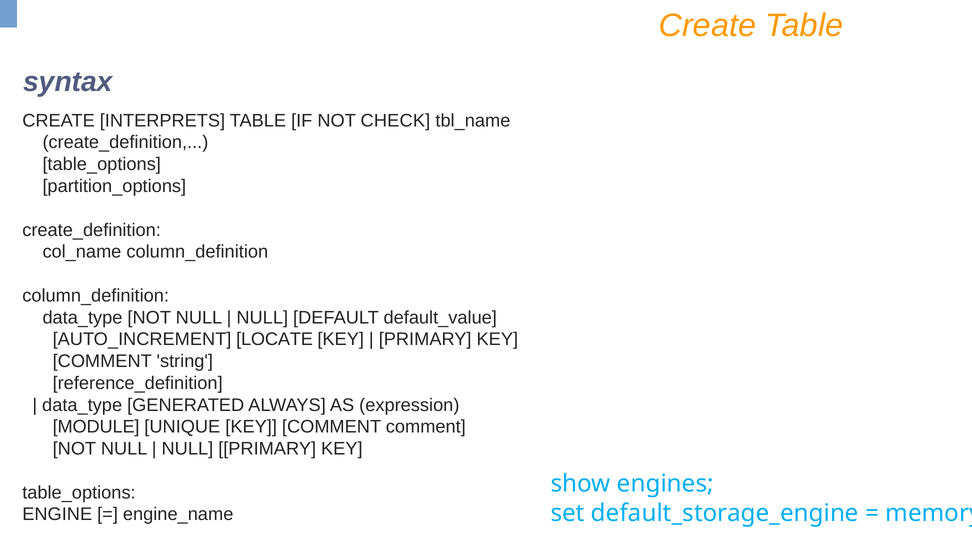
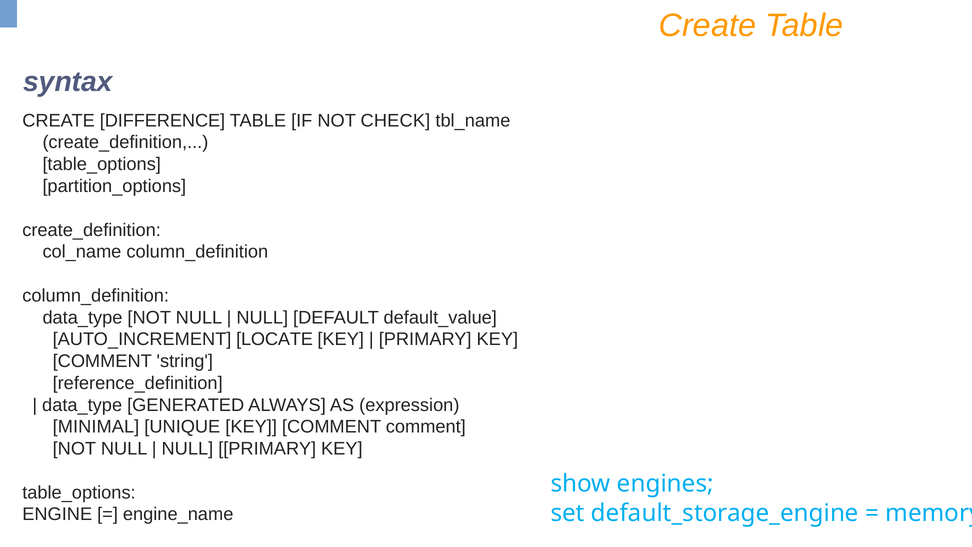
INTERPRETS: INTERPRETS -> DIFFERENCE (163, 121)
MODULE: MODULE -> MINIMAL (96, 427)
